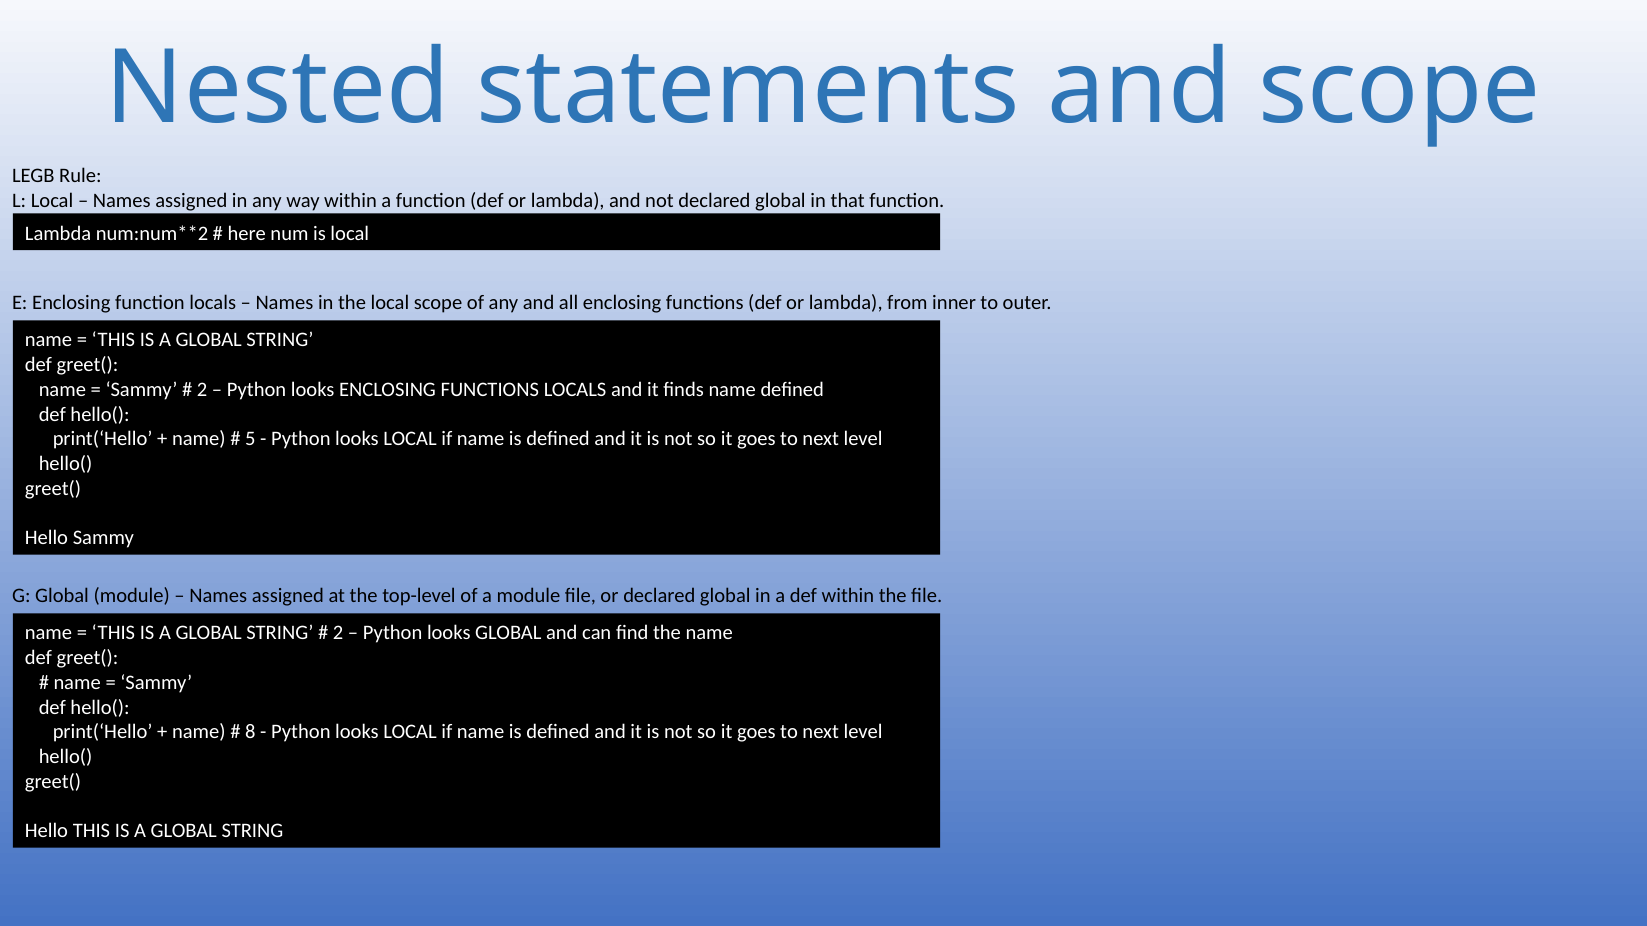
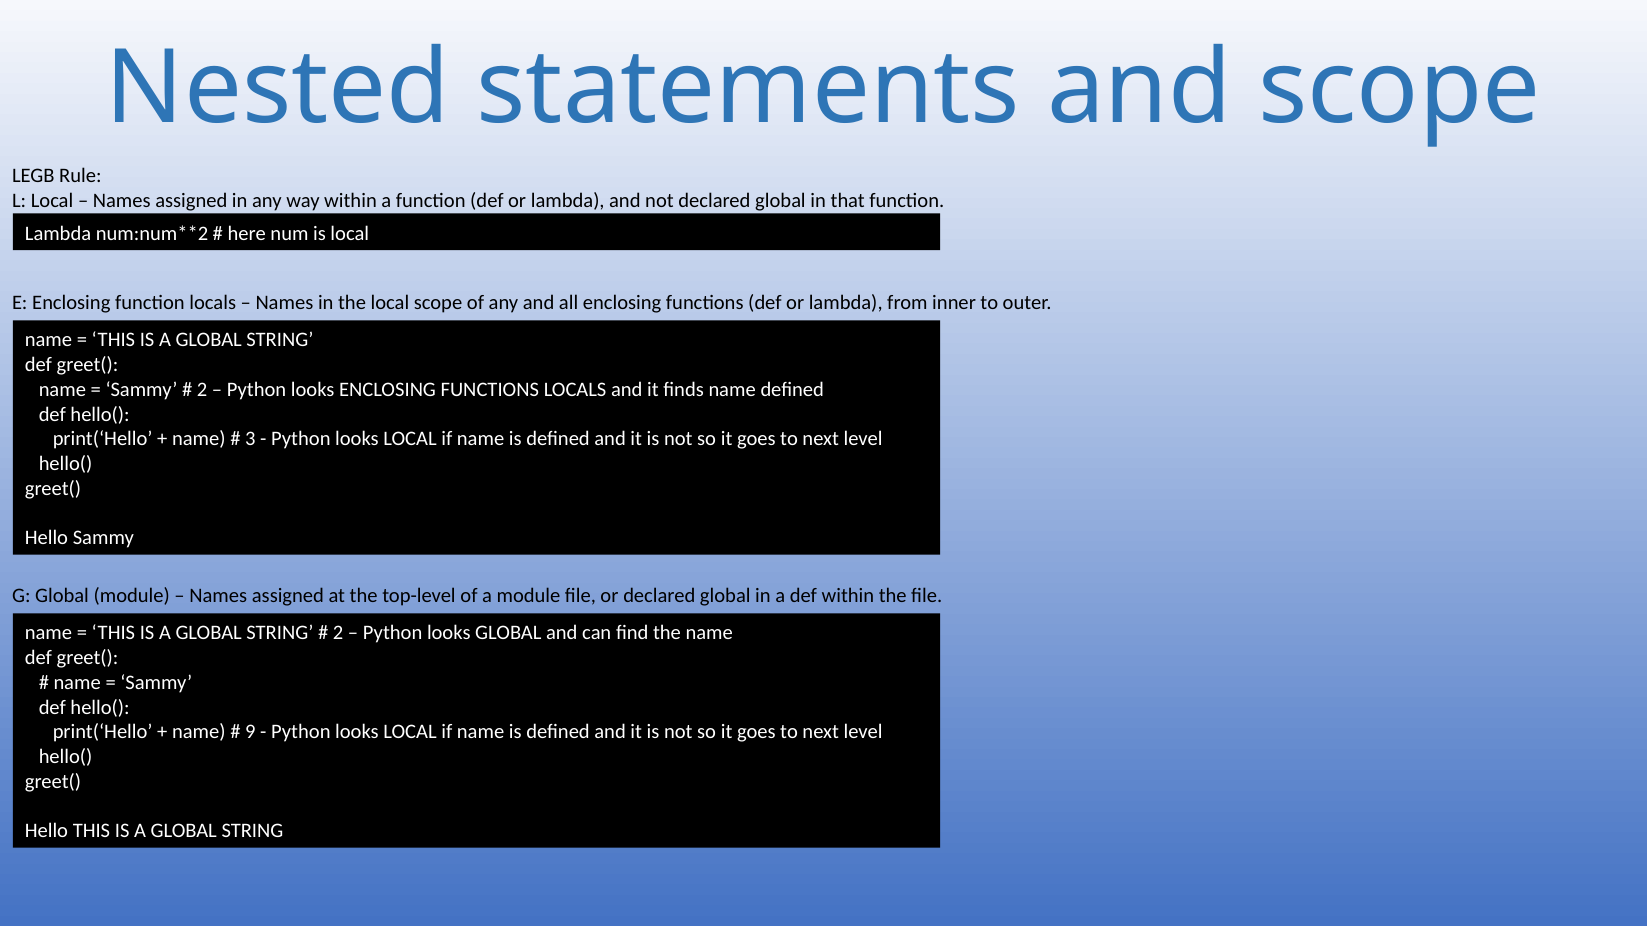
5: 5 -> 3 (250, 439)
8: 8 -> 9 (250, 732)
